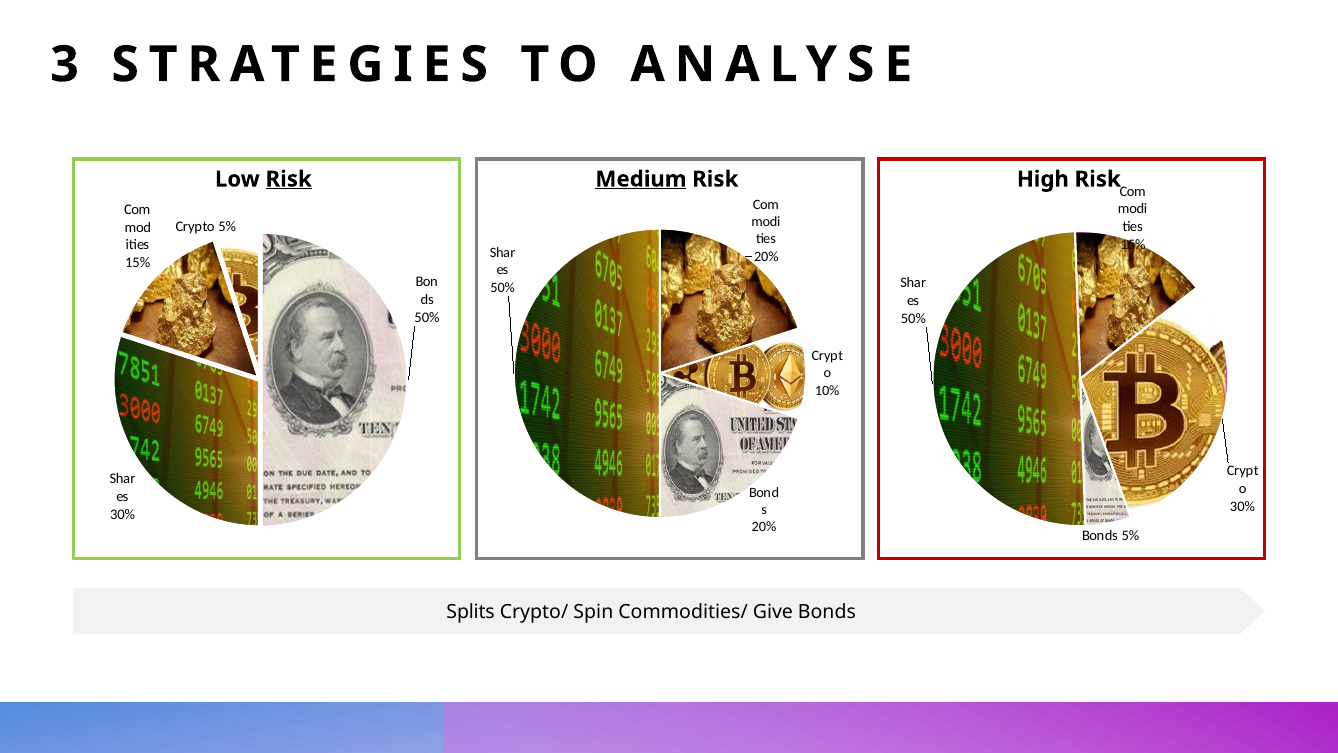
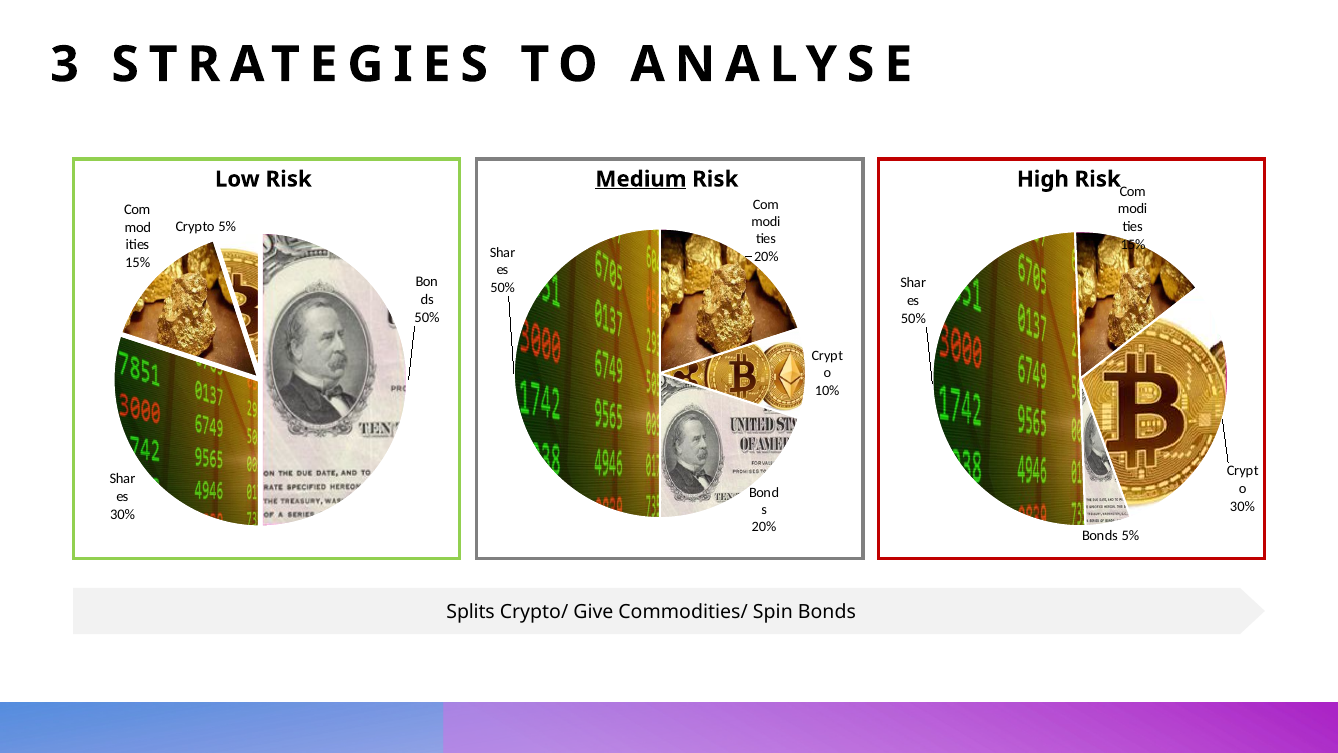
Risk underline: present -> none (289, 179)
Spin: Spin -> Give (593, 612)
Give: Give -> Spin (773, 612)
